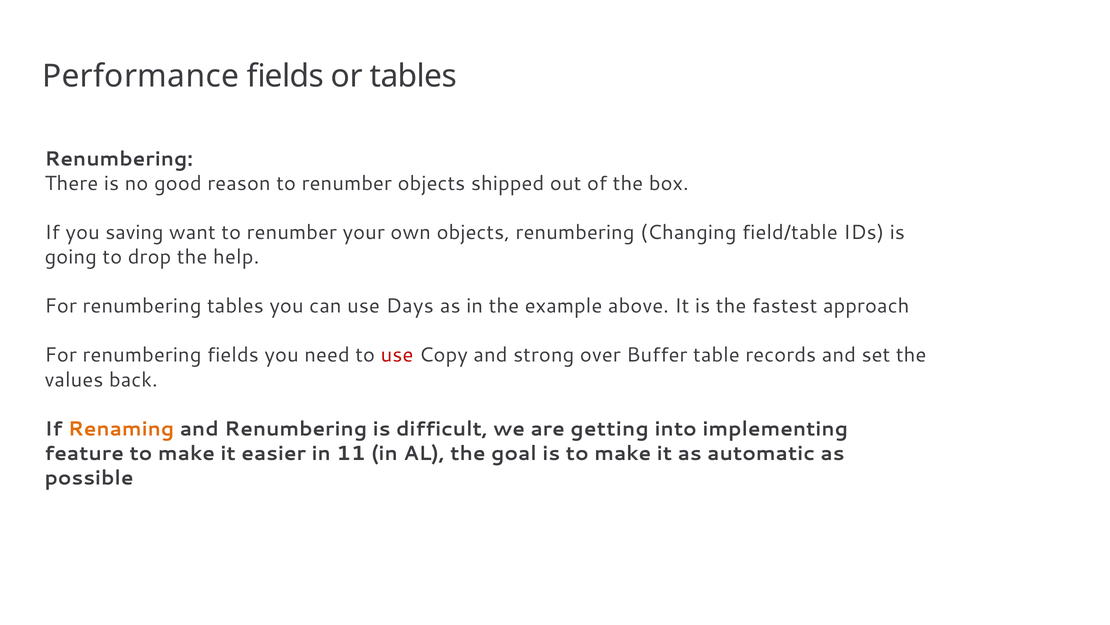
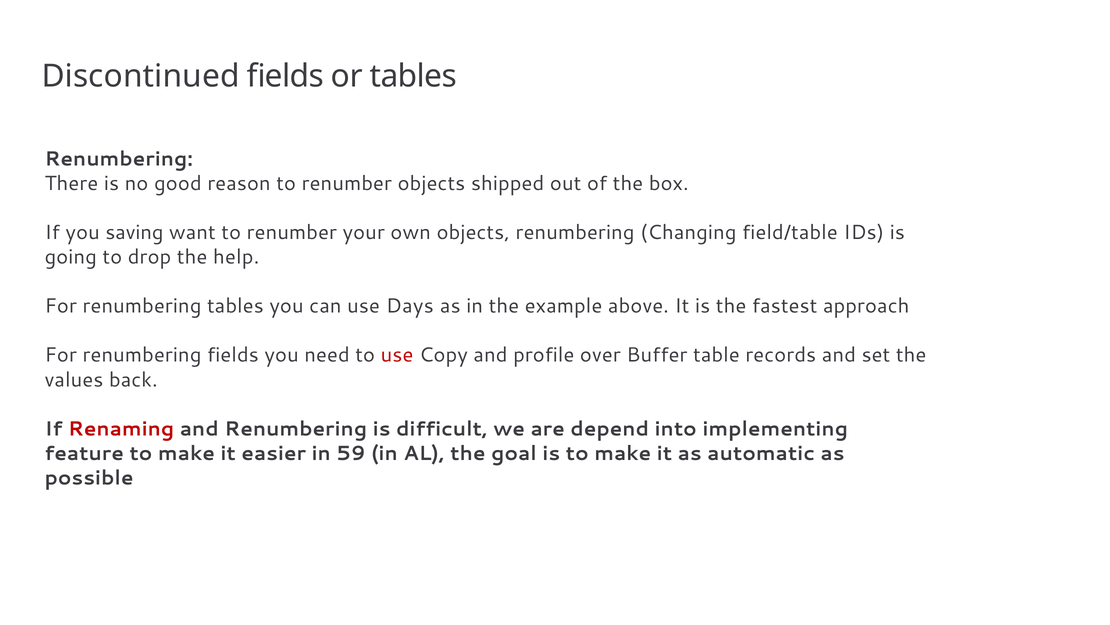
Performance: Performance -> Discontinued (141, 76)
strong: strong -> profile (544, 355)
Renaming colour: orange -> red (121, 428)
getting: getting -> depend (610, 428)
11: 11 -> 59 (351, 453)
